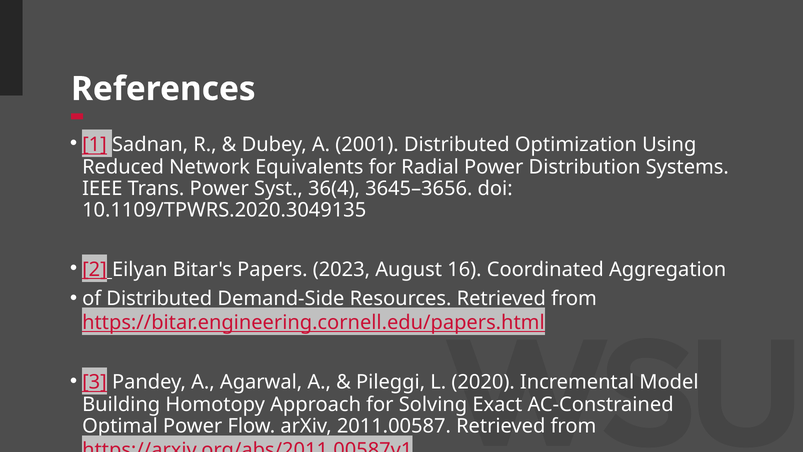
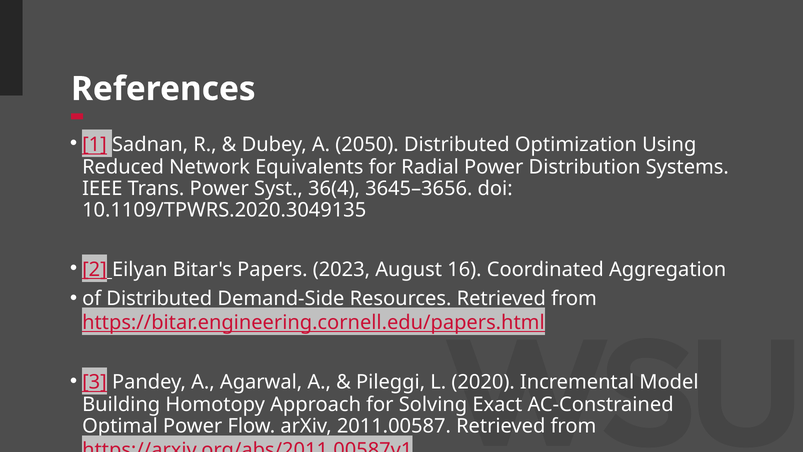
2001: 2001 -> 2050 (367, 145)
